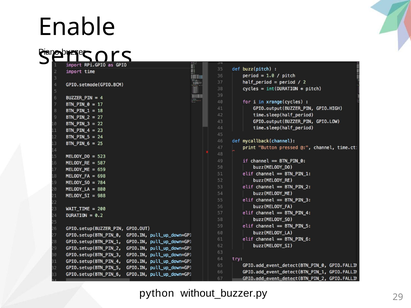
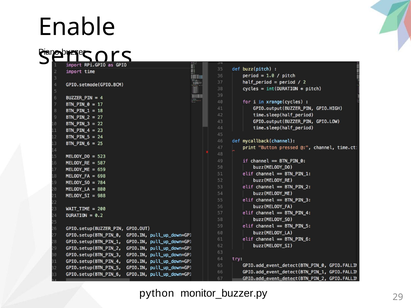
without_buzzer.py: without_buzzer.py -> monitor_buzzer.py (224, 294)
